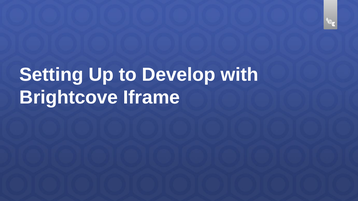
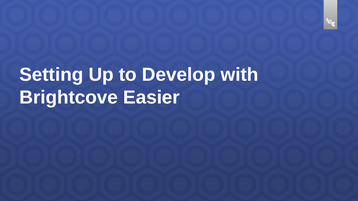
Iframe: Iframe -> Easier (152, 98)
